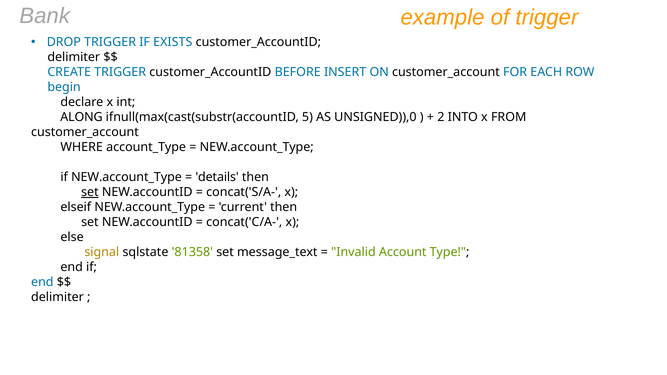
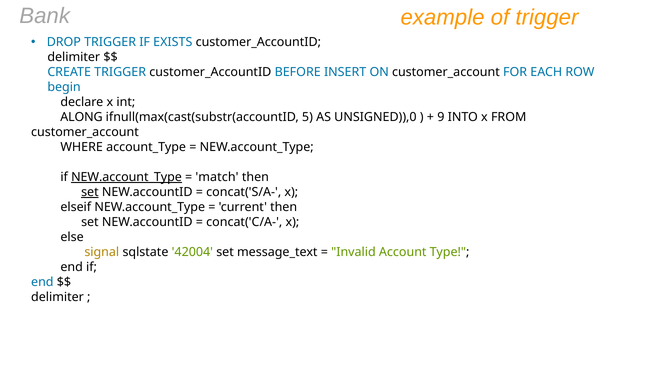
2: 2 -> 9 (441, 117)
NEW.account_Type underline: none -> present (127, 177)
details: details -> match (217, 177)
81358: 81358 -> 42004 (192, 252)
